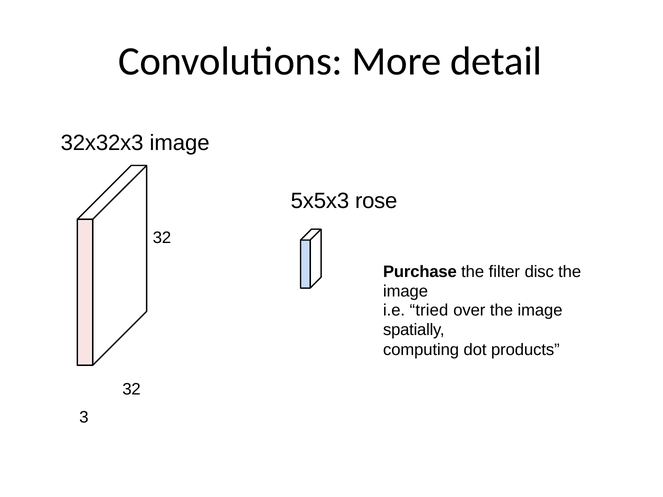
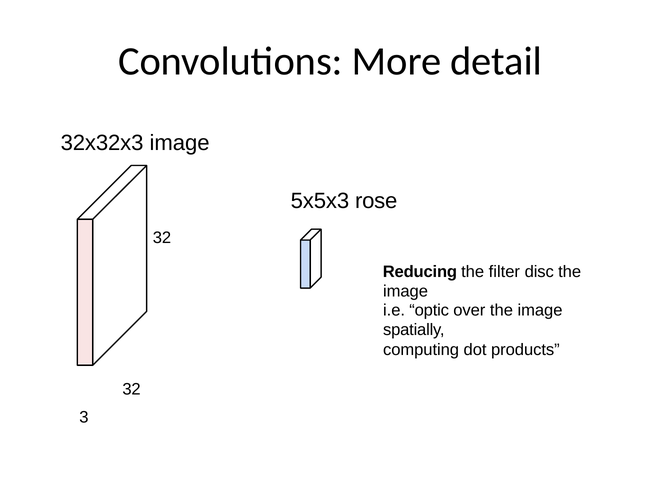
Purchase: Purchase -> Reducing (420, 272)
tried: tried -> optic (429, 311)
